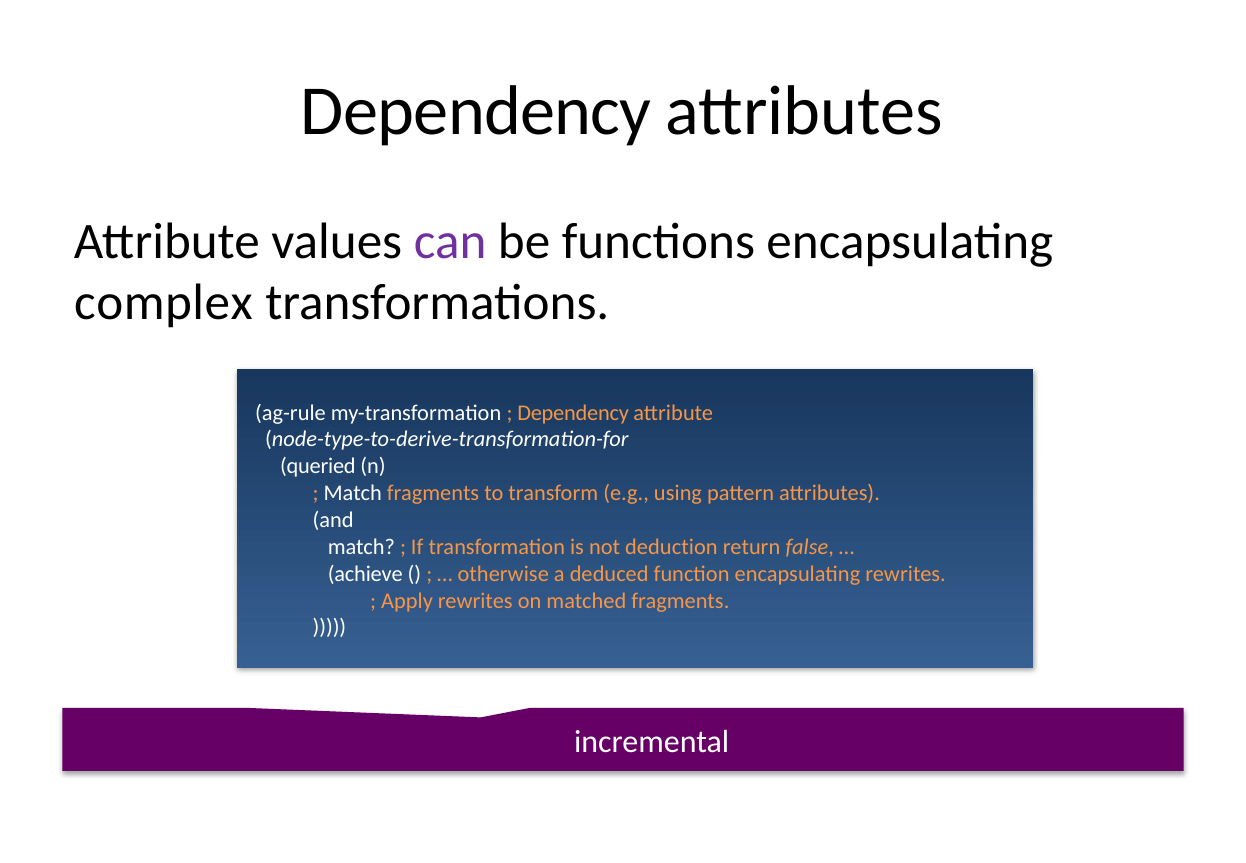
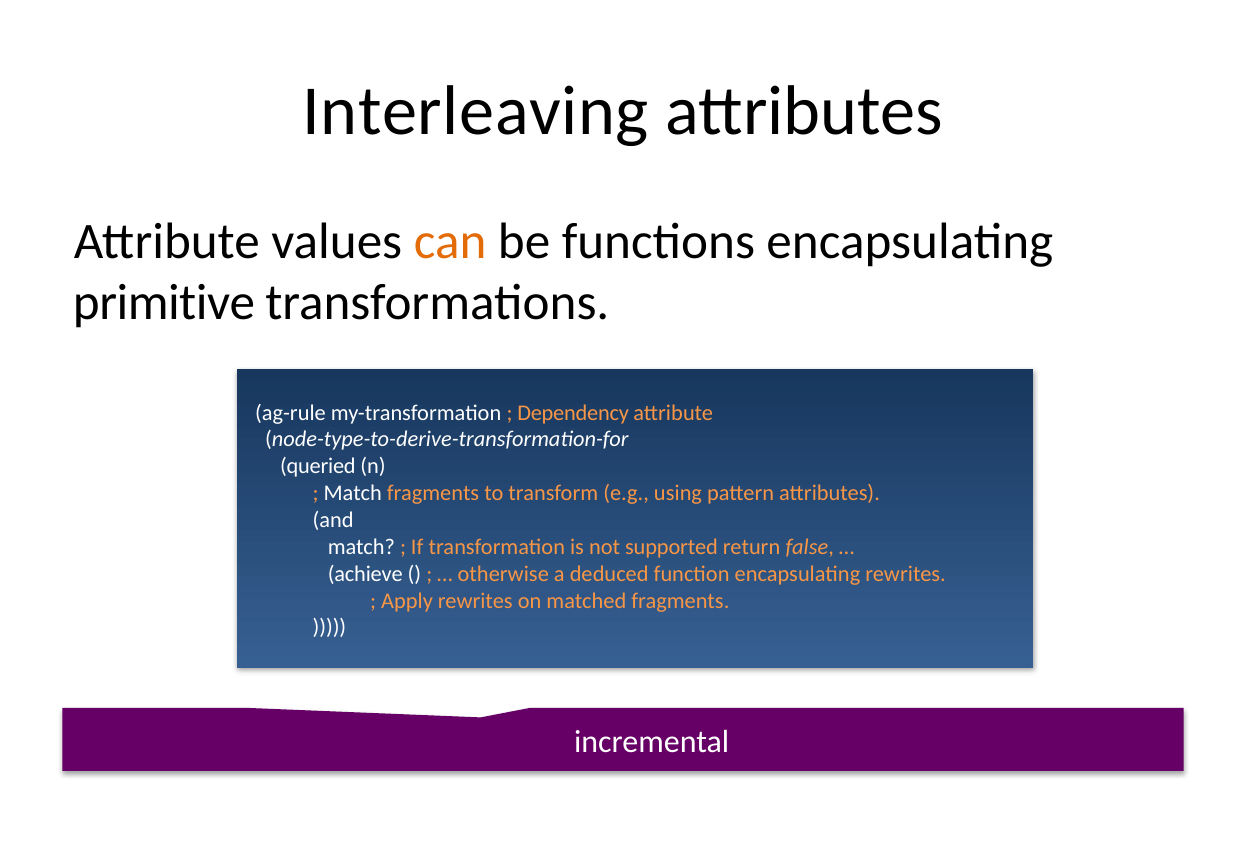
Dependency: Dependency -> Interleaving (476, 111)
can colour: purple -> orange (450, 241)
complex: complex -> primitive (164, 303)
deduction: deduction -> supported (672, 547)
